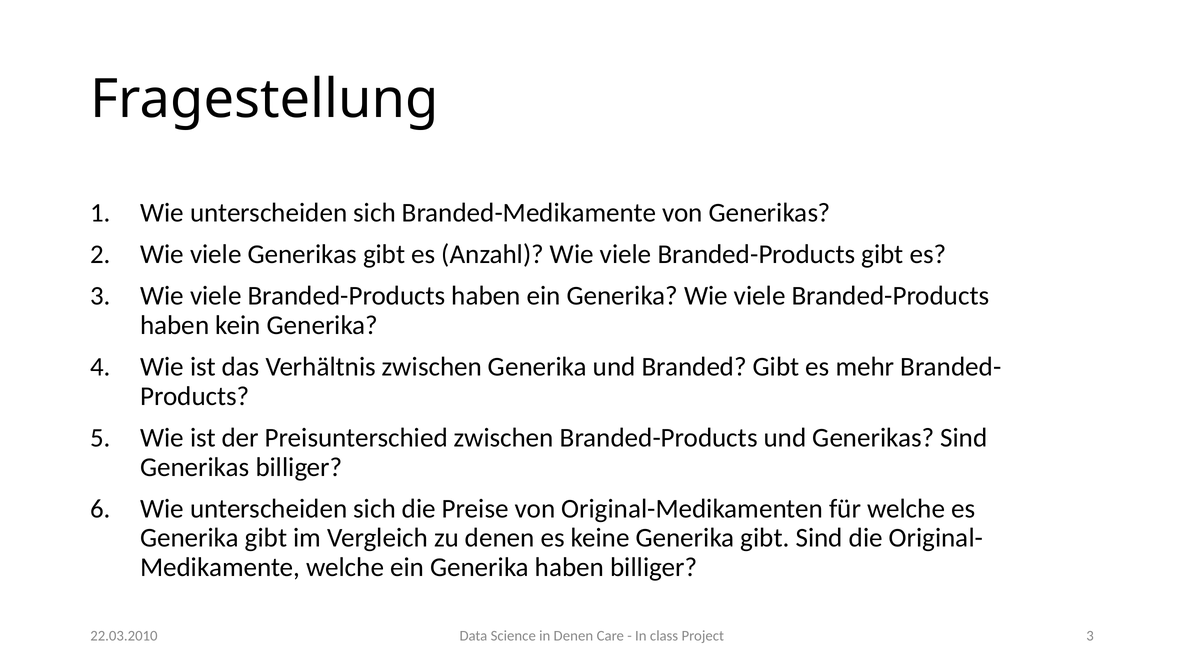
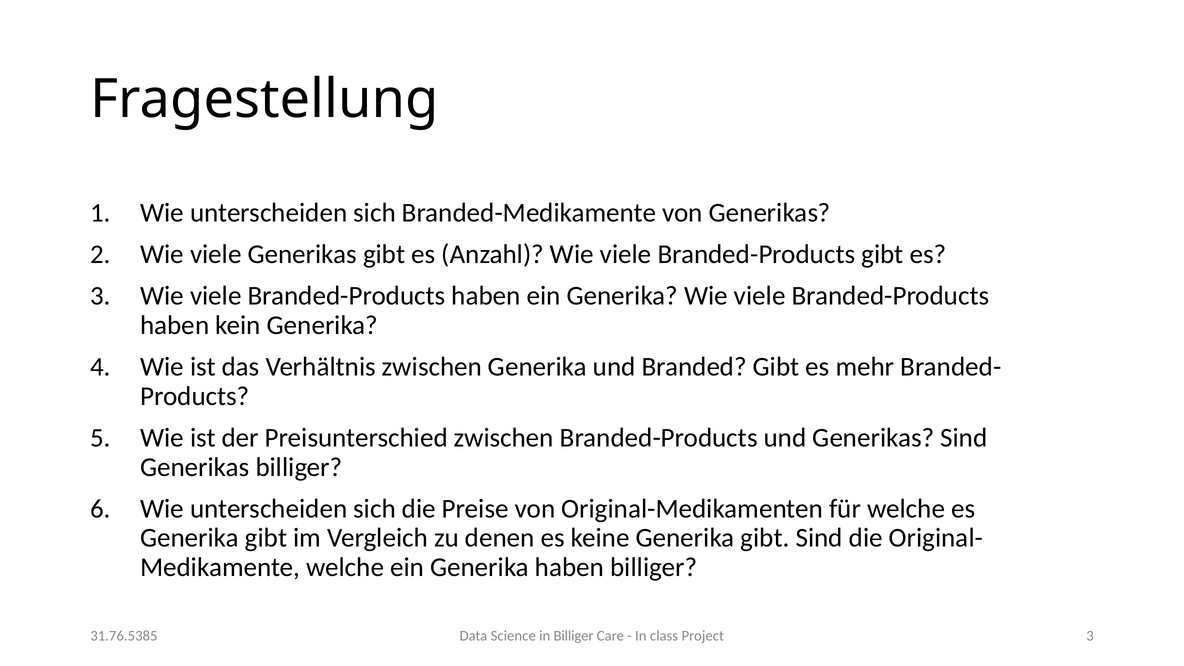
22.03.2010: 22.03.2010 -> 31.76.5385 (124, 636)
in Denen: Denen -> Billiger (574, 636)
